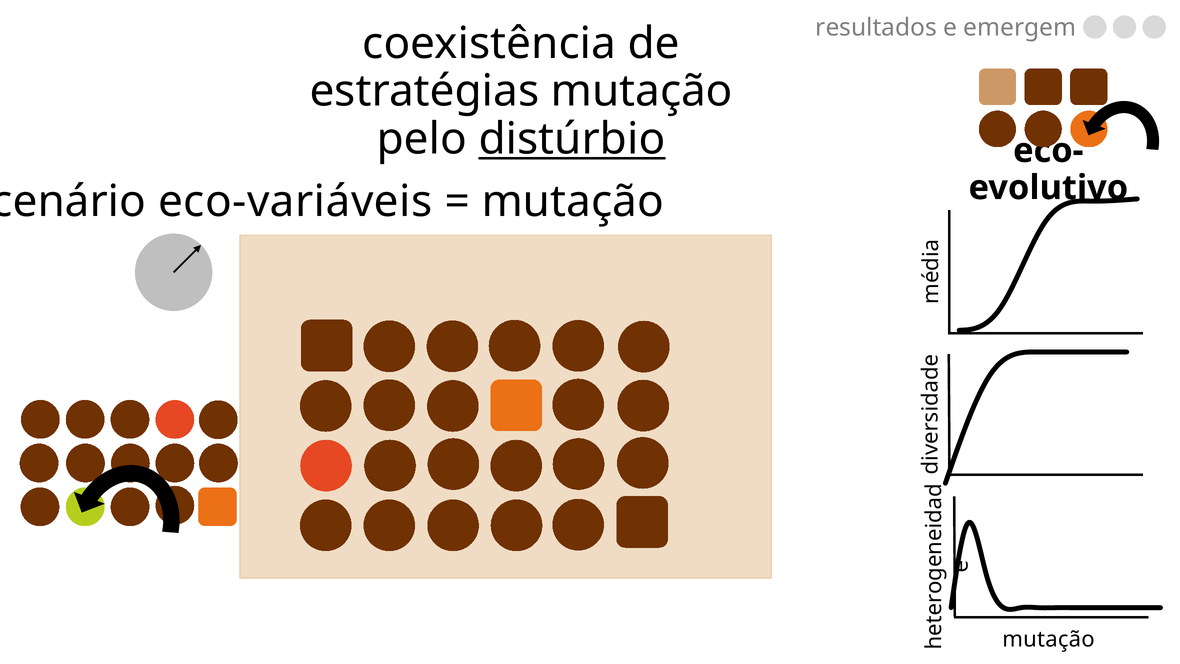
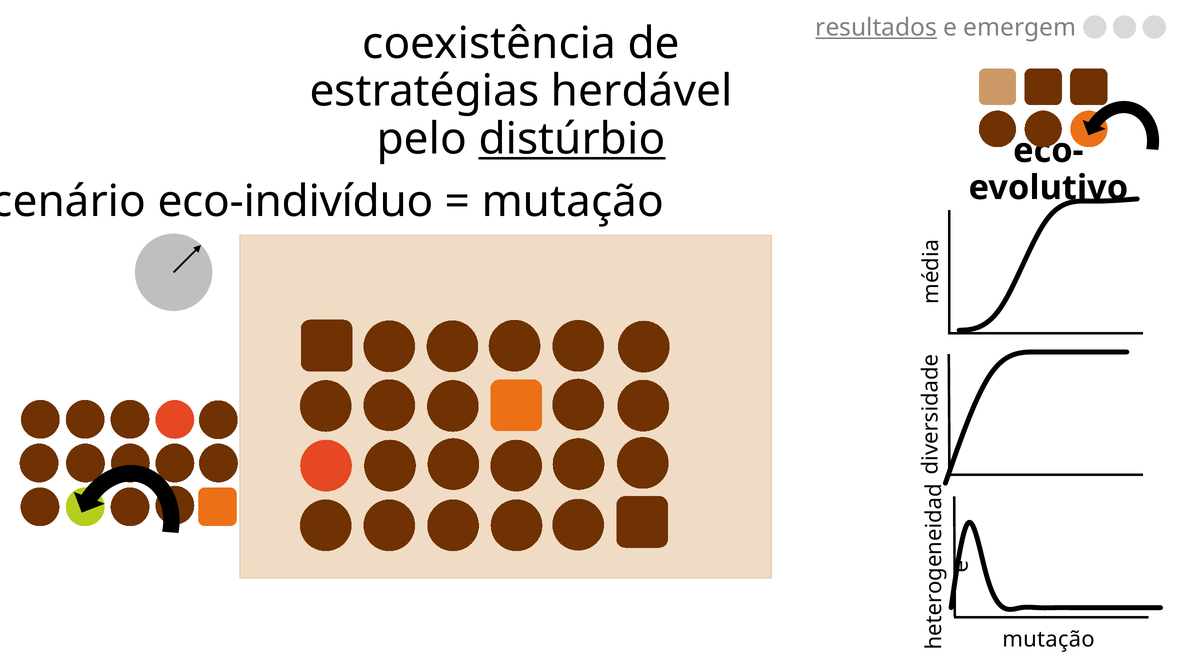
resultados underline: none -> present (876, 28)
estratégias mutação: mutação -> herdável (642, 91)
eco-variáveis: eco-variáveis -> eco-indivíduo (296, 202)
